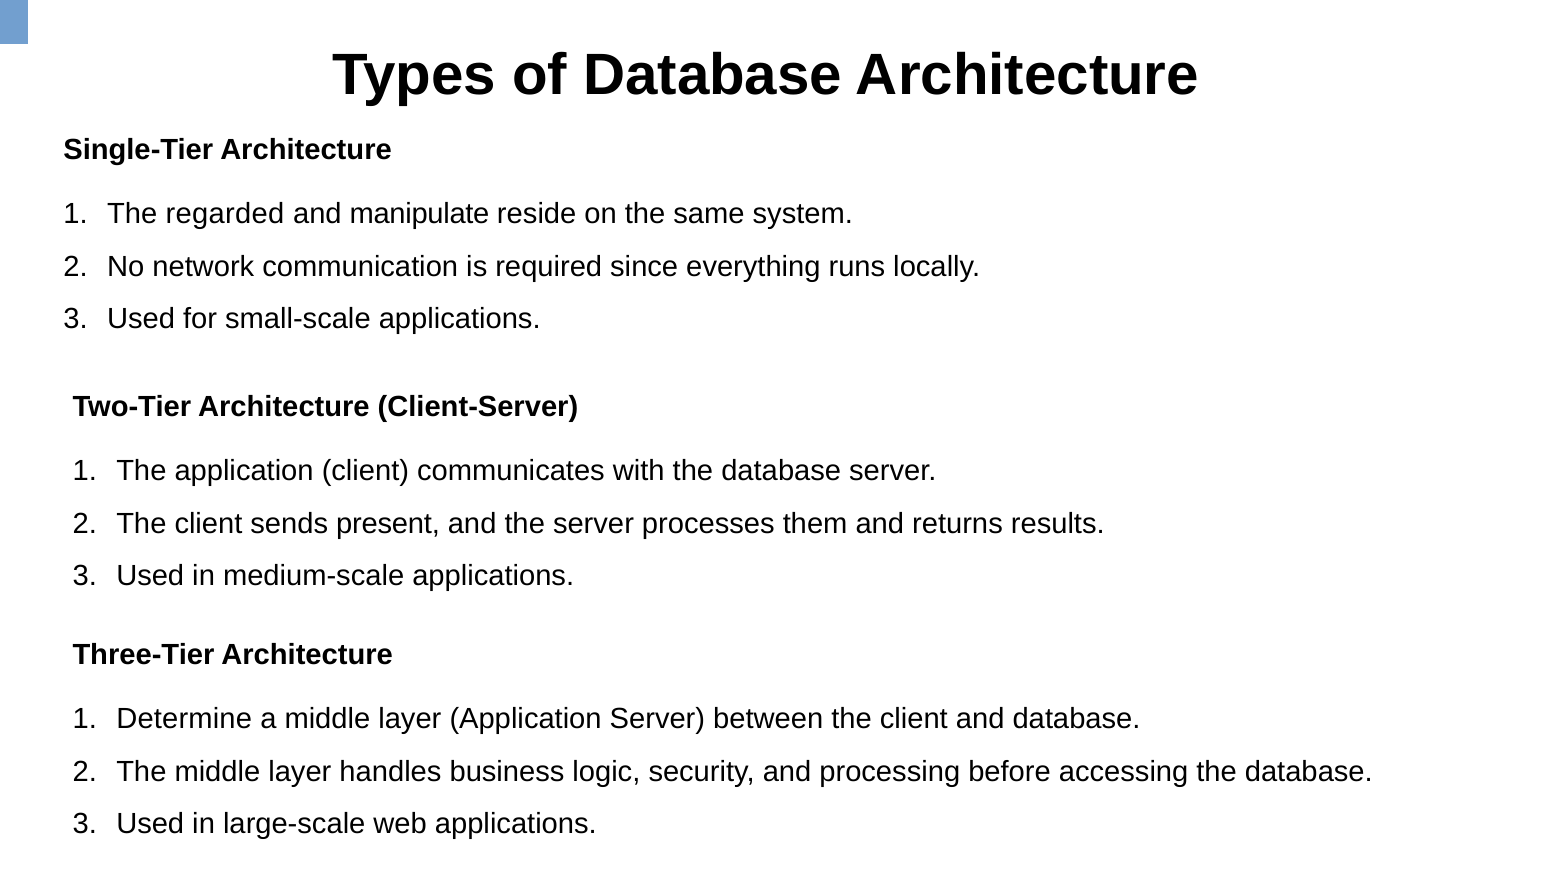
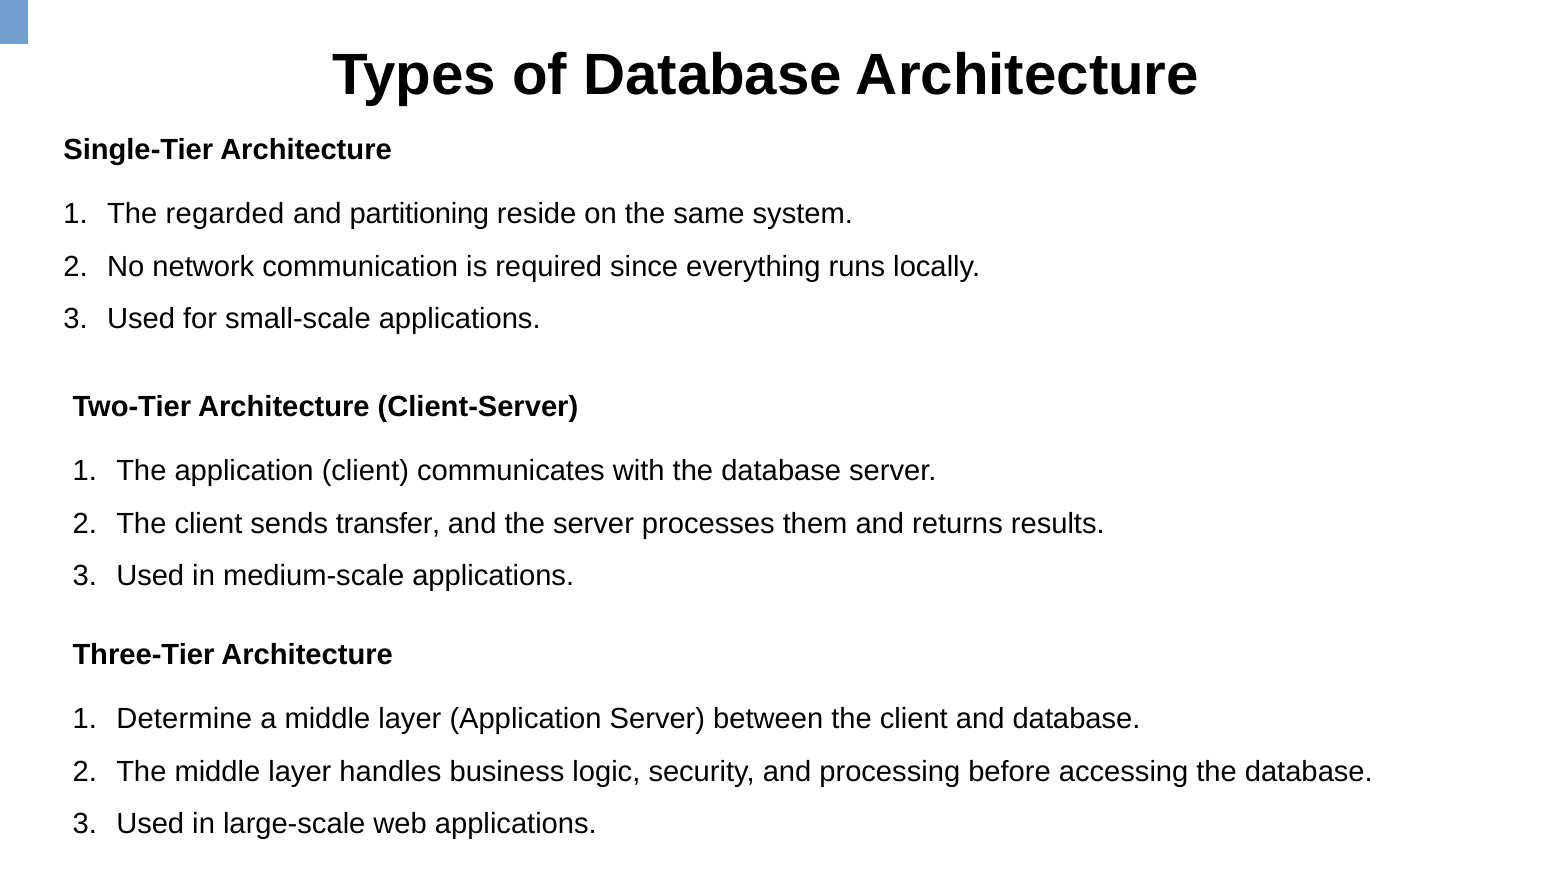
manipulate: manipulate -> partitioning (419, 214)
present: present -> transfer (388, 524)
